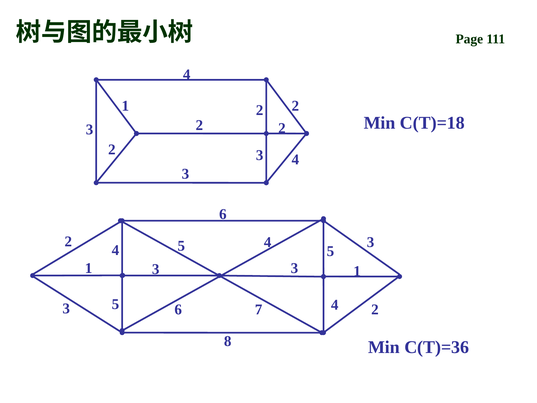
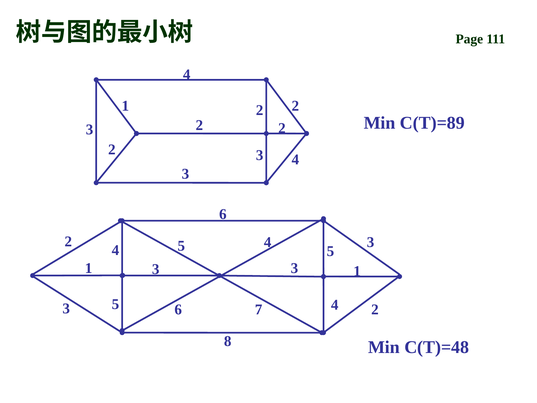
C(T)=18: C(T)=18 -> C(T)=89 (432, 123)
C(T)=36: C(T)=36 -> C(T)=48 (437, 347)
